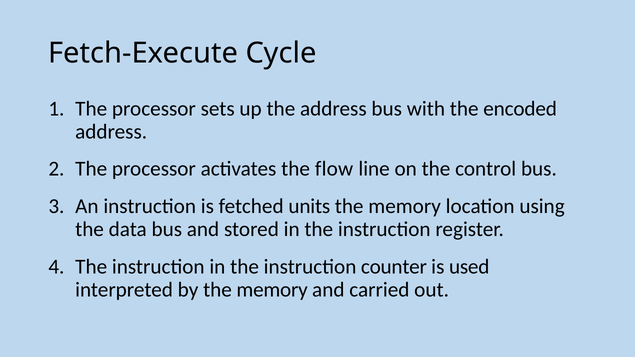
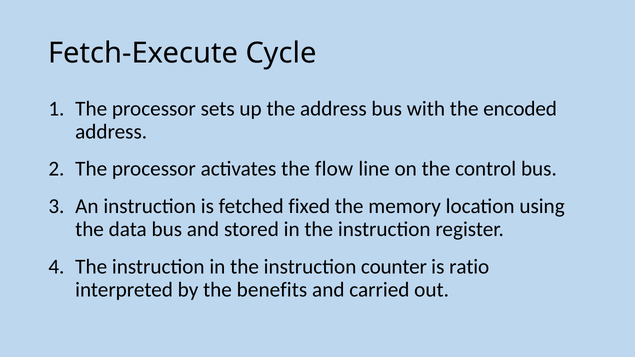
units: units -> fixed (309, 206)
used: used -> ratio (469, 267)
by the memory: memory -> benefits (272, 290)
